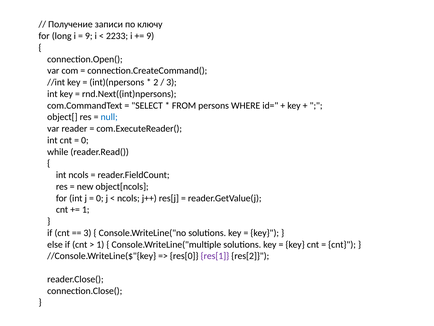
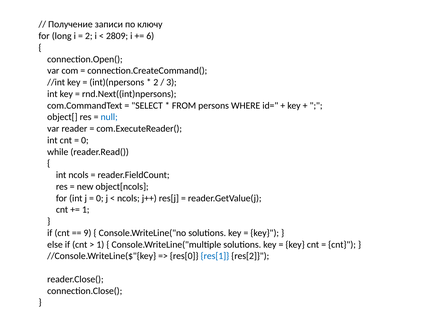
9: 9 -> 2 (89, 36)
2233: 2233 -> 2809 (117, 36)
9: 9 -> 6 (150, 36)
3: 3 -> 9 (87, 233)
res[1 colour: purple -> blue (215, 256)
